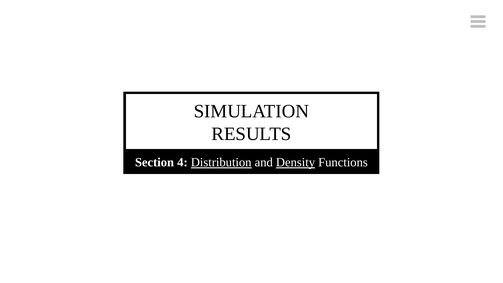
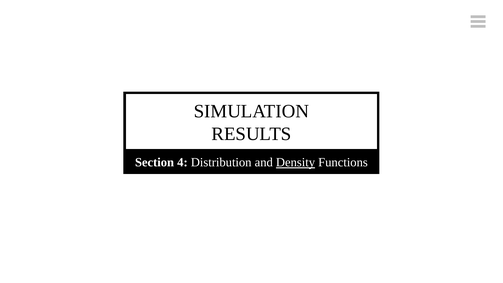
Distribution underline: present -> none (221, 162)
